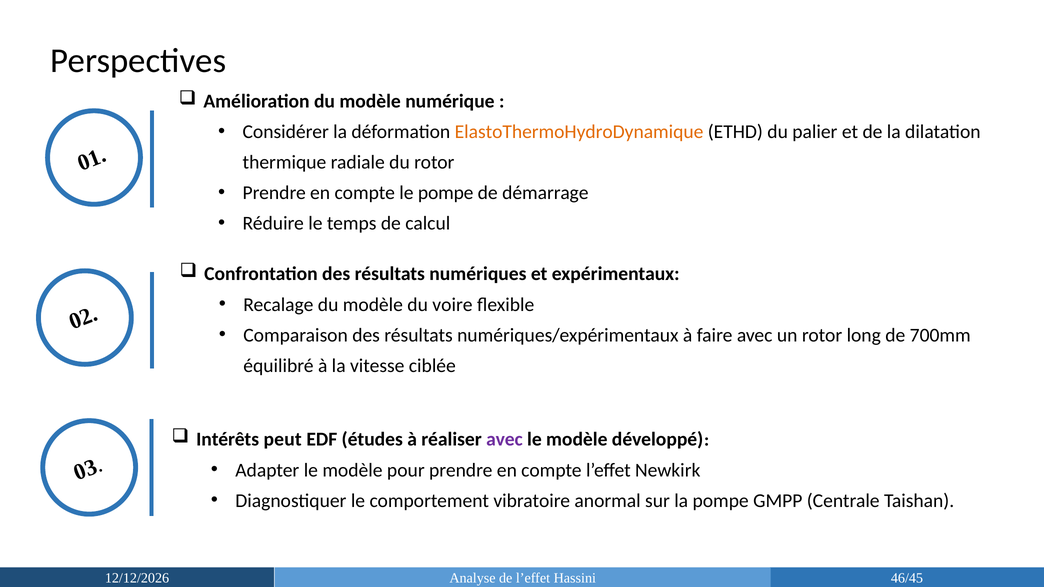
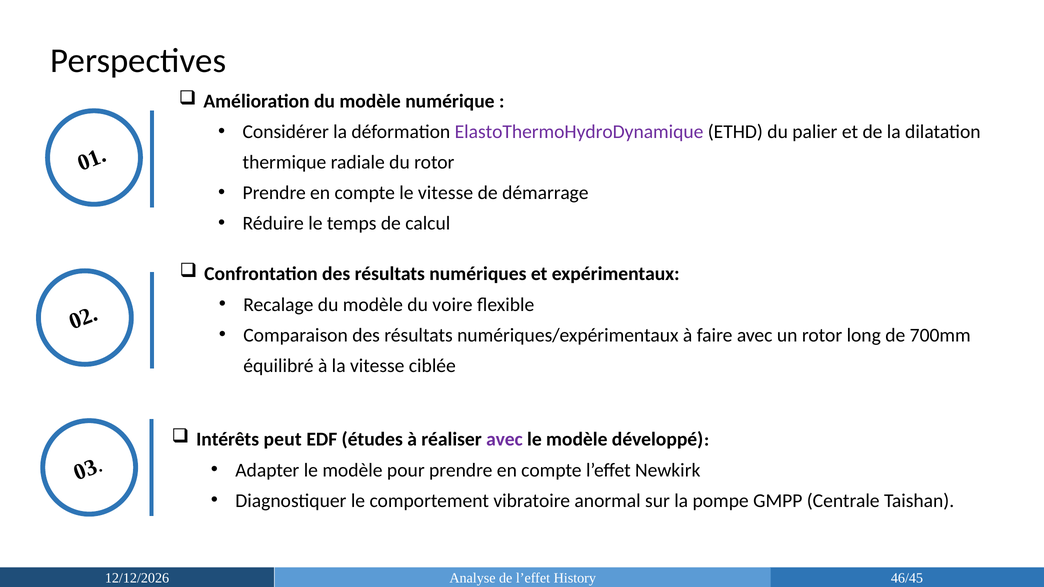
ElastoThermoHydroDynamique colour: orange -> purple (579, 132)
le pompe: pompe -> vitesse (446, 193)
Hassini: Hassini -> History (575, 578)
